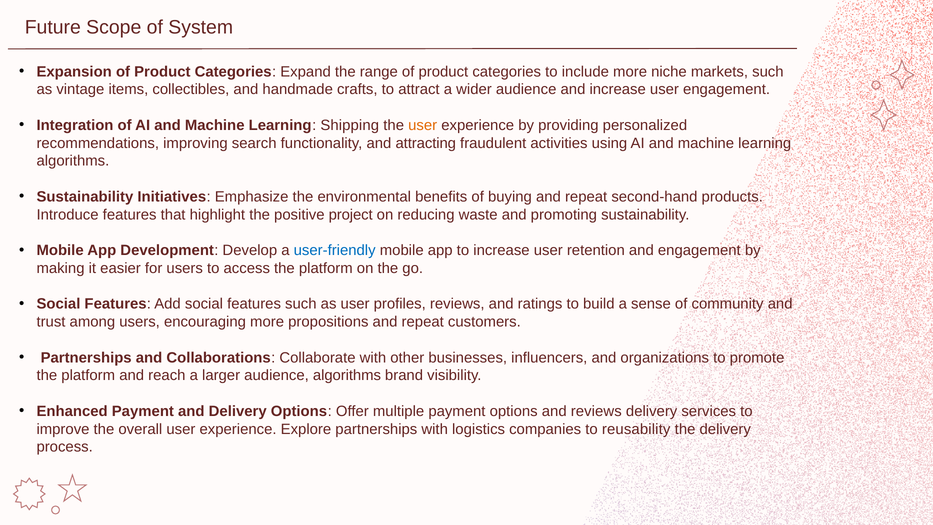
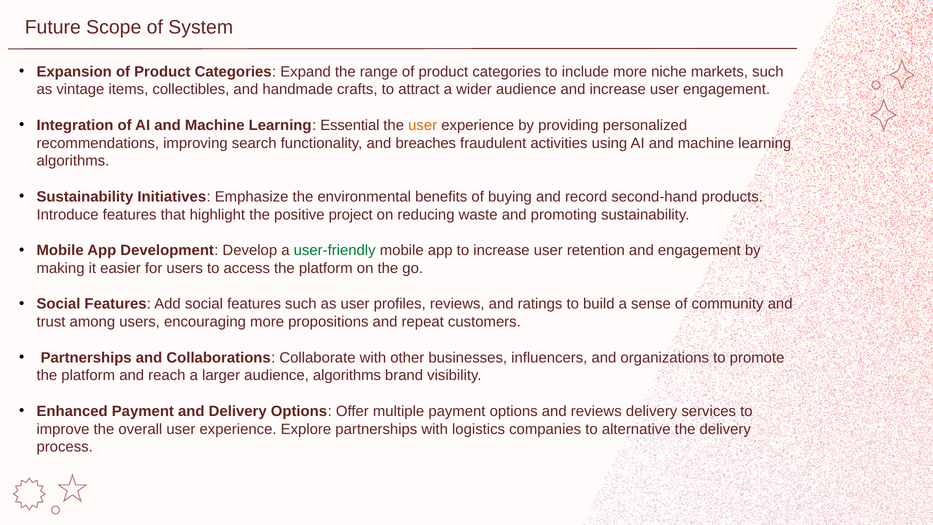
Shipping: Shipping -> Essential (350, 125)
attracting: attracting -> breaches (426, 143)
buying and repeat: repeat -> record (586, 197)
user-friendly colour: blue -> green (335, 250)
reusability: reusability -> alternative (636, 429)
